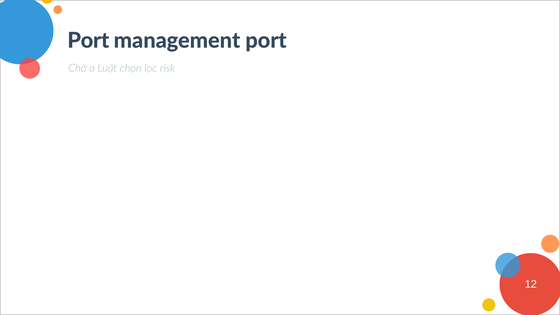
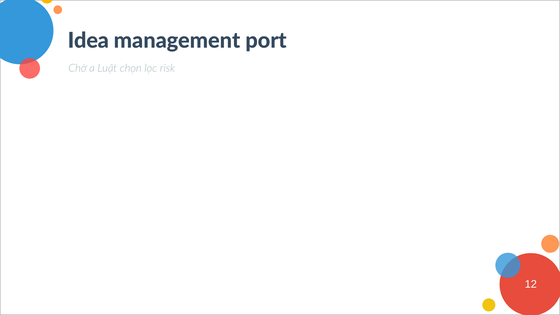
Port: Port -> Idea (88, 41)
